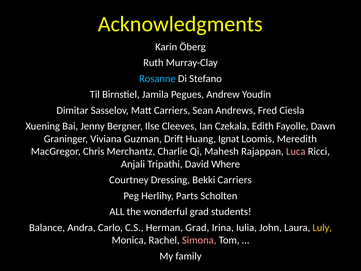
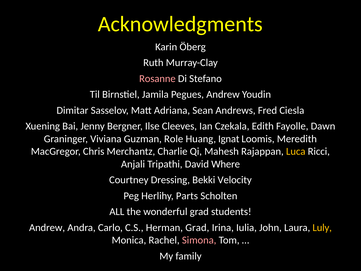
Rosanne colour: light blue -> pink (157, 79)
Matt Carriers: Carriers -> Adriana (172, 110)
Drift: Drift -> Role (174, 139)
Luca colour: pink -> yellow (296, 151)
Bekki Carriers: Carriers -> Velocity (235, 180)
Balance: Balance -> Andrew (47, 227)
